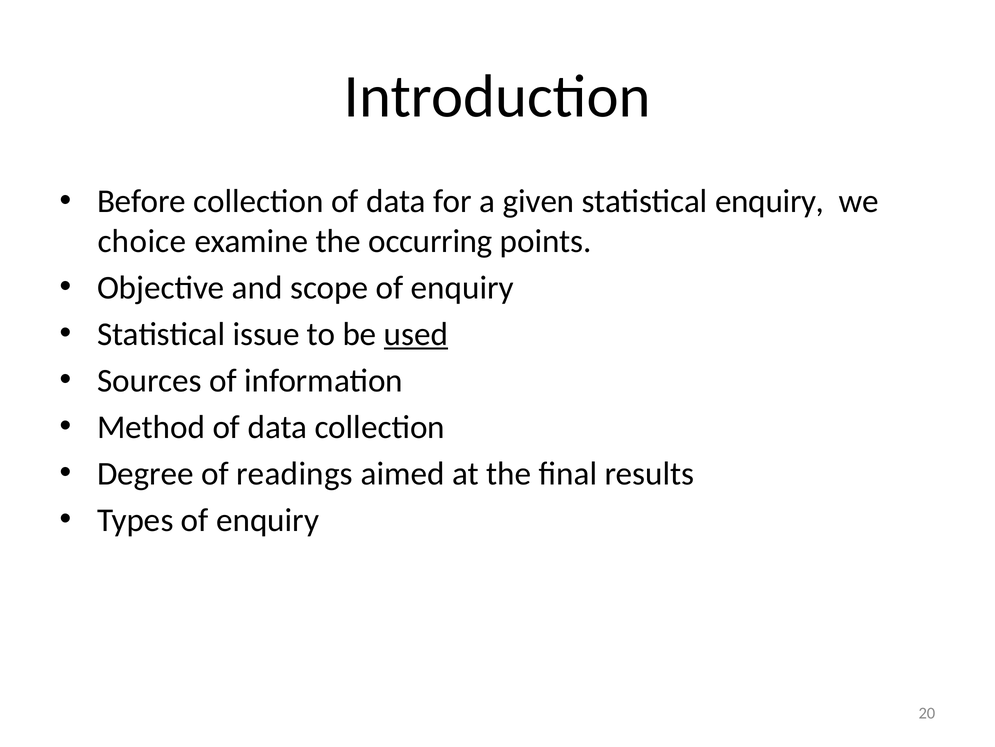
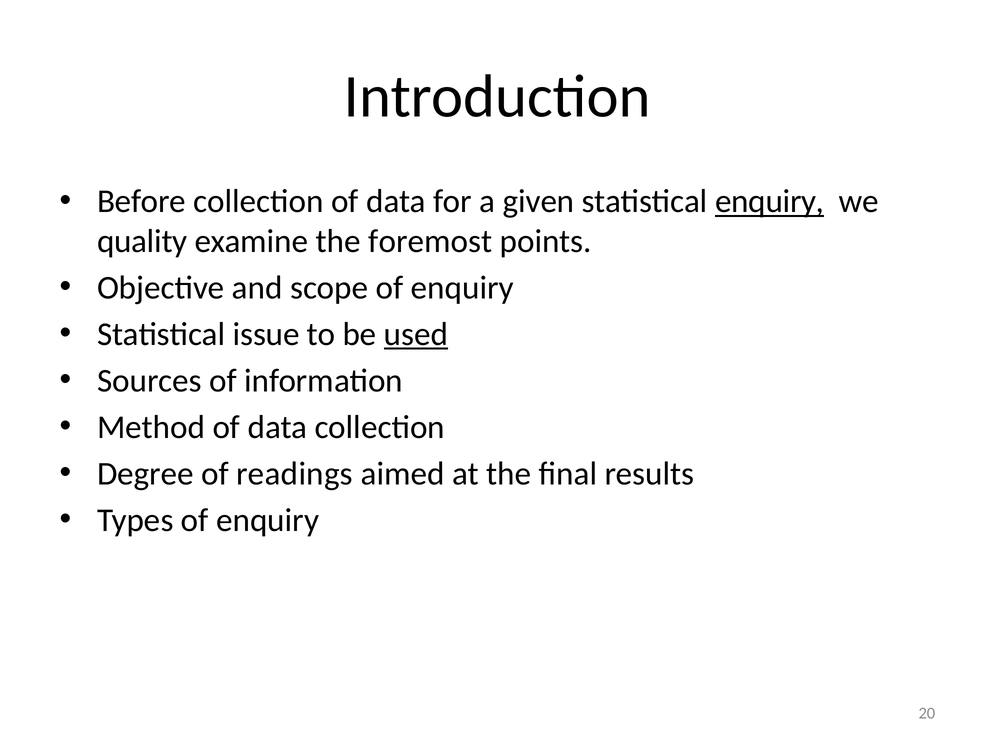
enquiry underline: none -> present (770, 201)
choice: choice -> quality (142, 241)
occurring: occurring -> foremost (430, 241)
